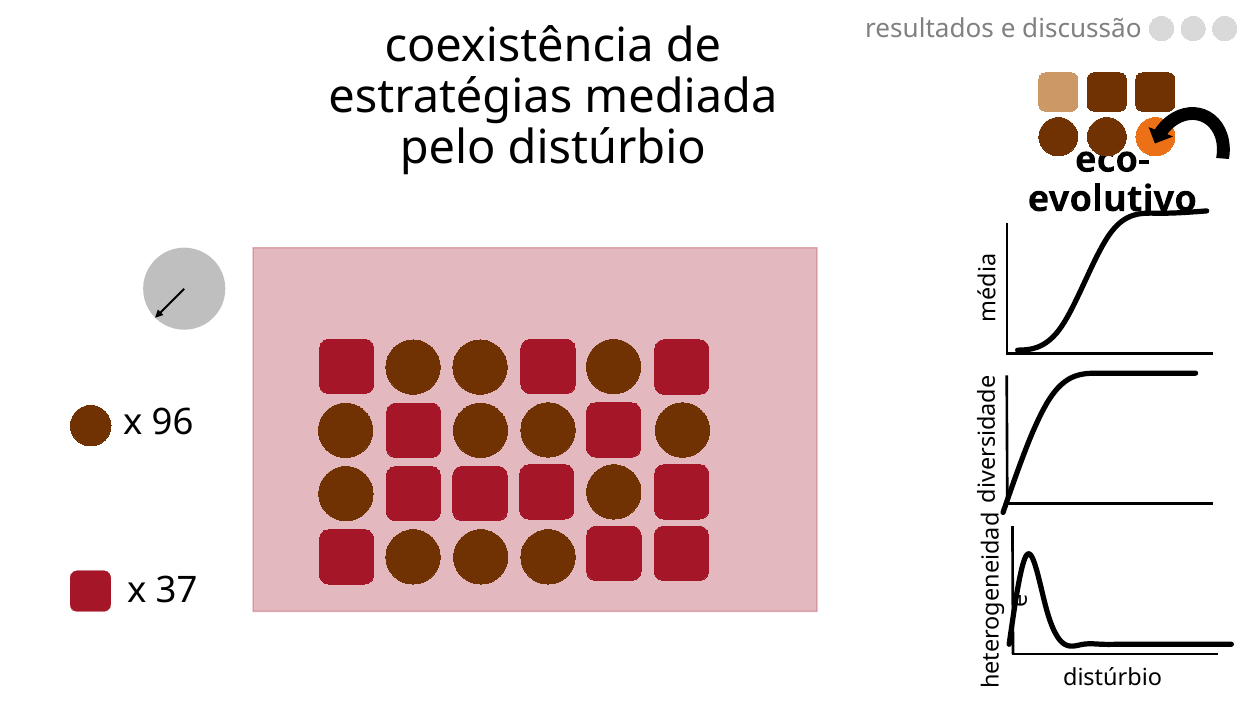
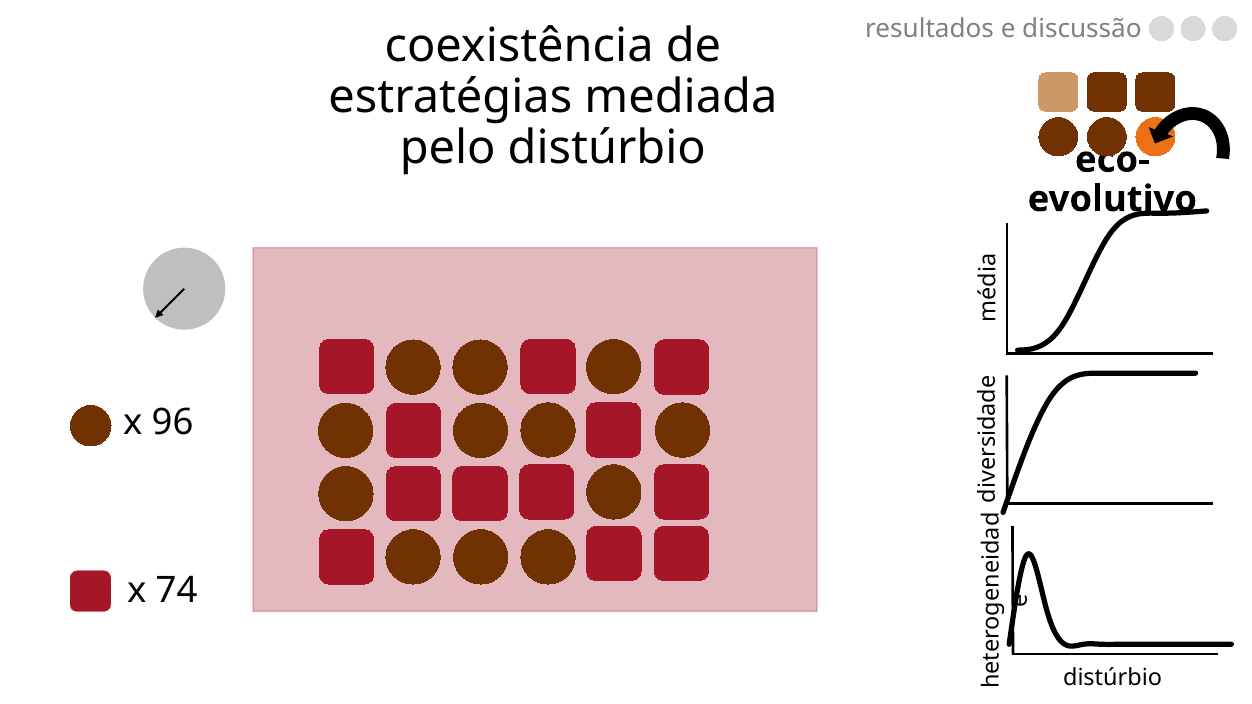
37: 37 -> 74 (177, 591)
